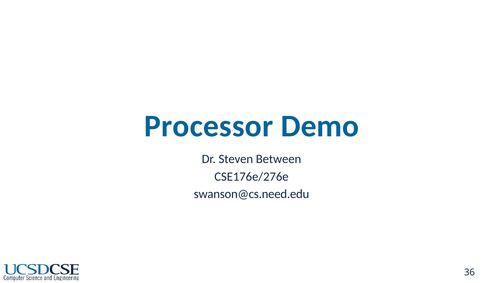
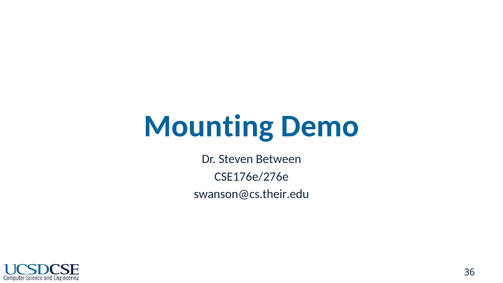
Processor: Processor -> Mounting (209, 126)
swanson@cs.need.edu: swanson@cs.need.edu -> swanson@cs.their.edu (251, 194)
